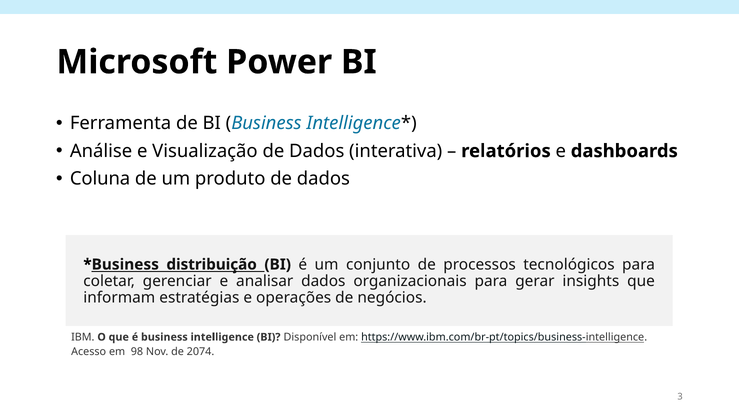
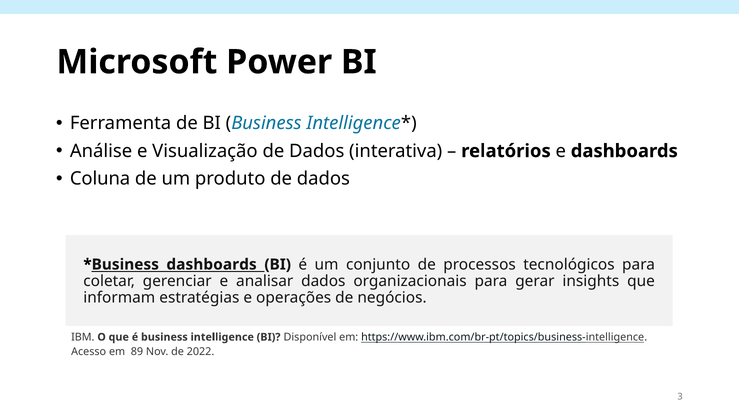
distribuição: distribuição -> dashboards (212, 264)
98: 98 -> 89 (137, 352)
2074: 2074 -> 2022 (201, 352)
